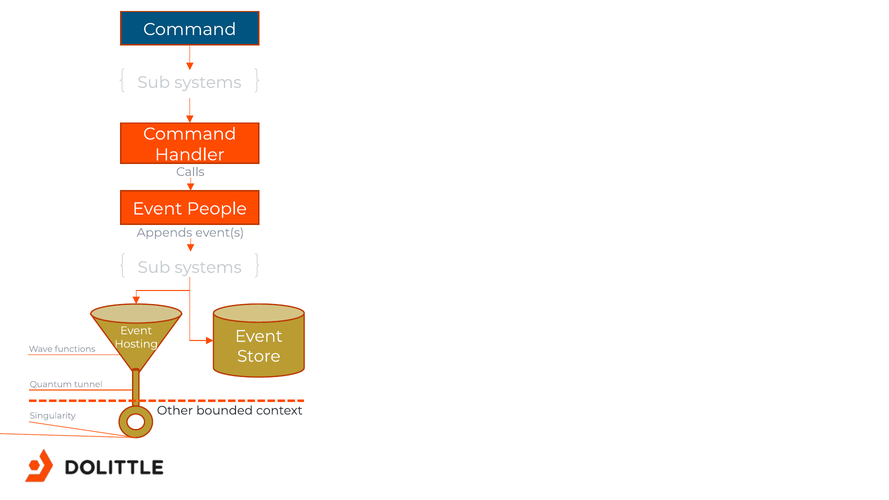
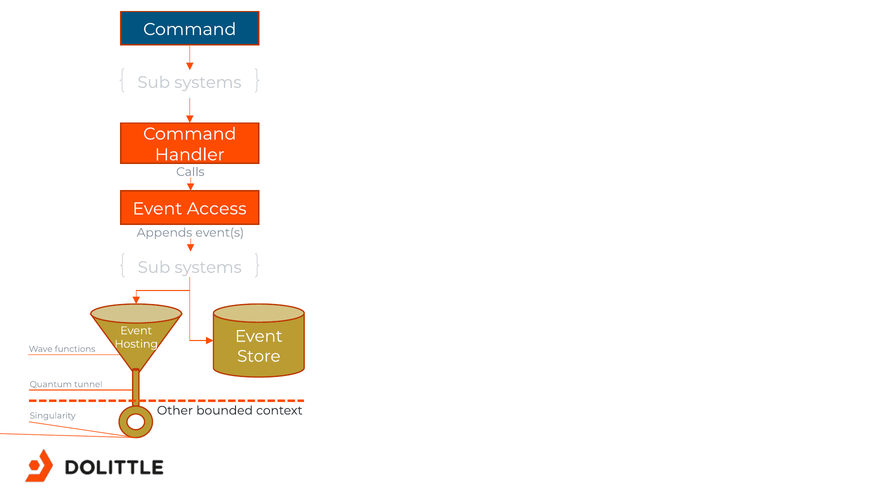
People: People -> Access (217, 209)
